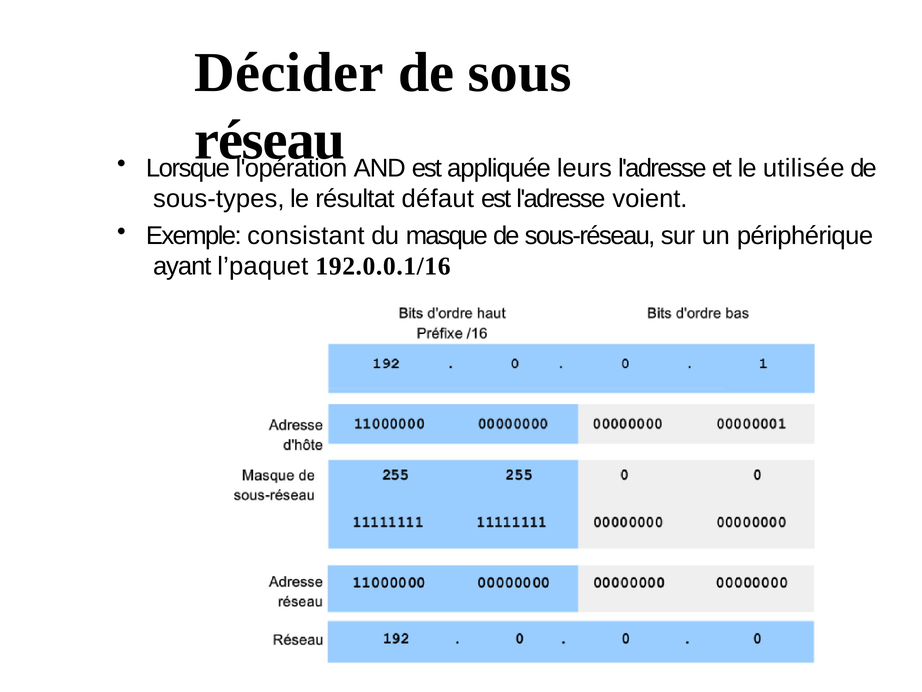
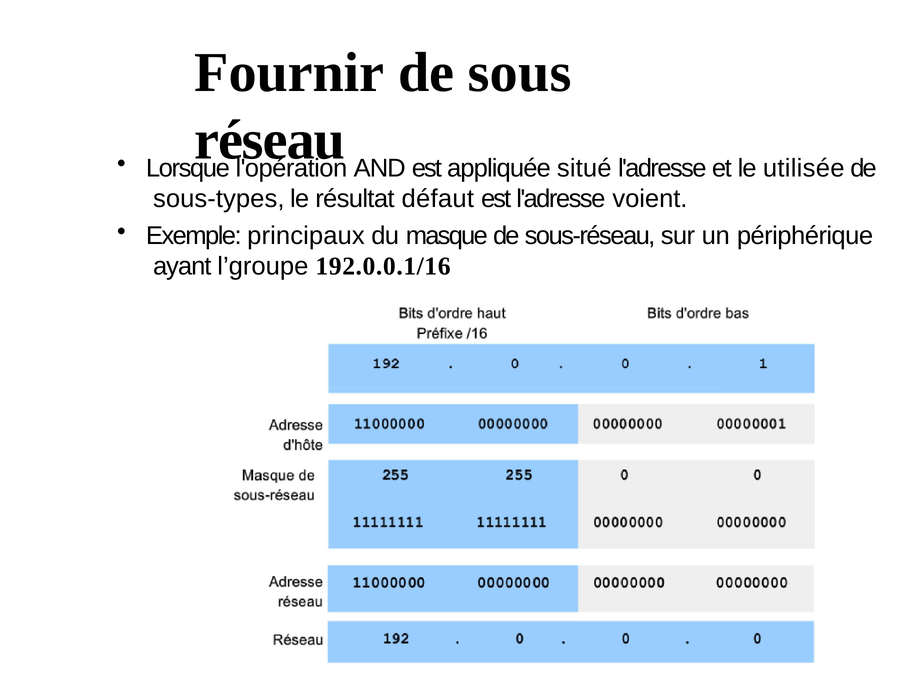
Décider: Décider -> Fournir (289, 72)
leurs: leurs -> situé (584, 168)
consistant: consistant -> principaux (306, 236)
l’paquet: l’paquet -> l’groupe (263, 266)
